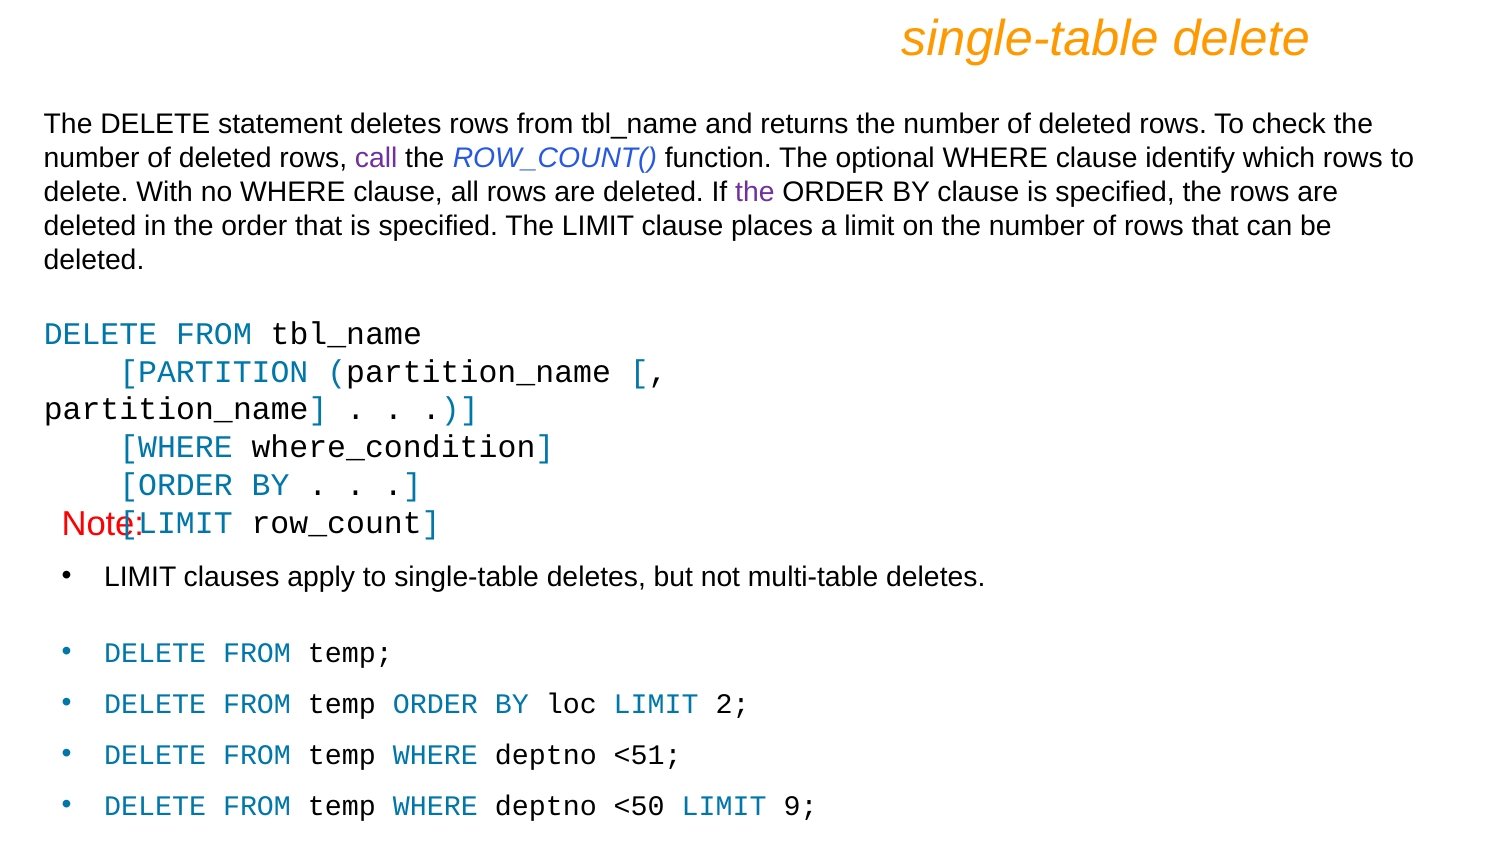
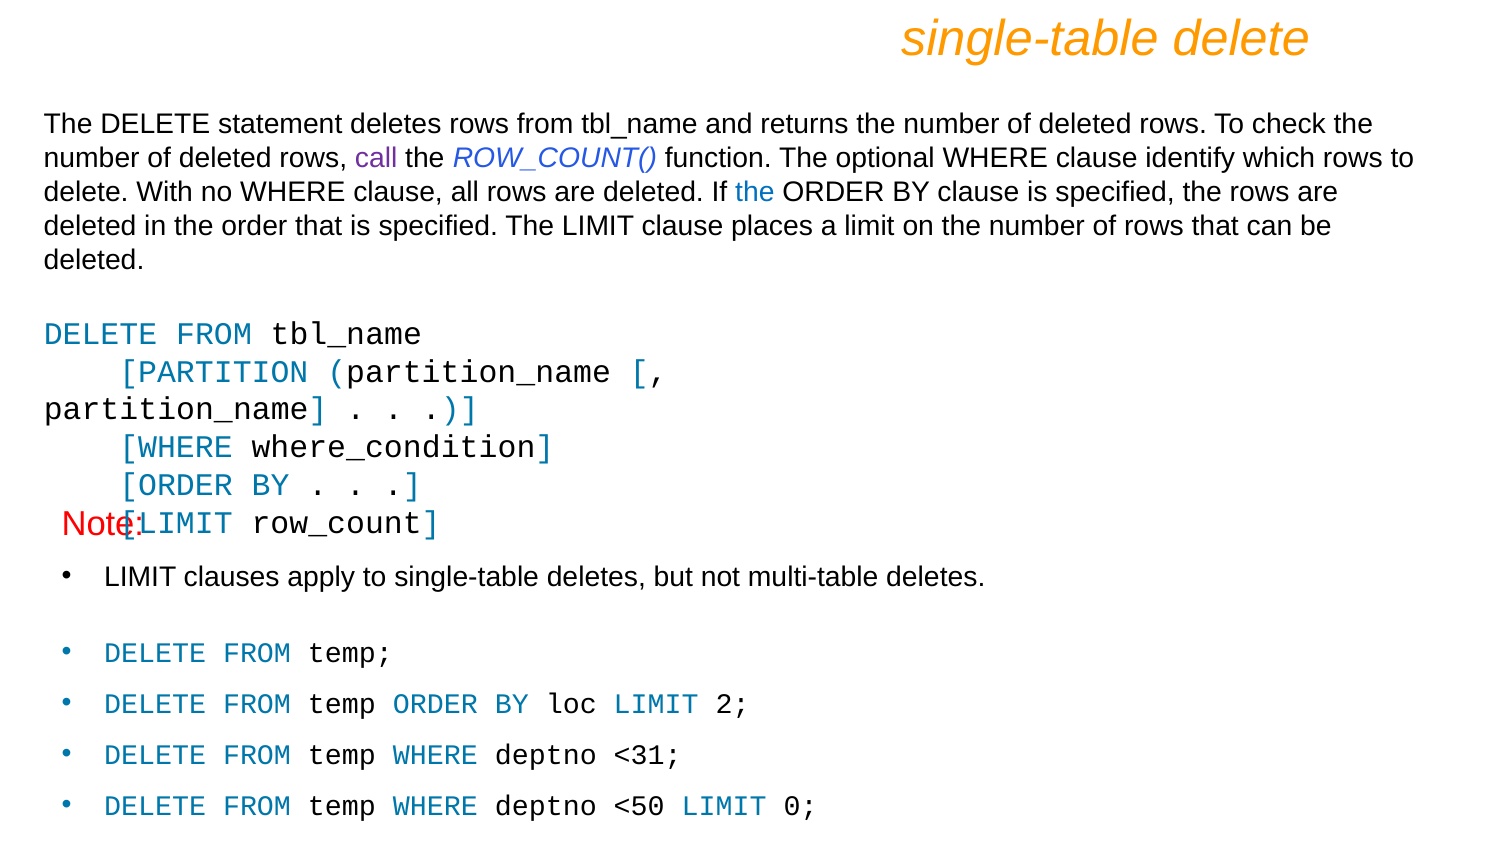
the colour: purple -> blue (755, 192)
<51: <51 -> <31 (648, 755)
9: 9 -> 0 (801, 806)
